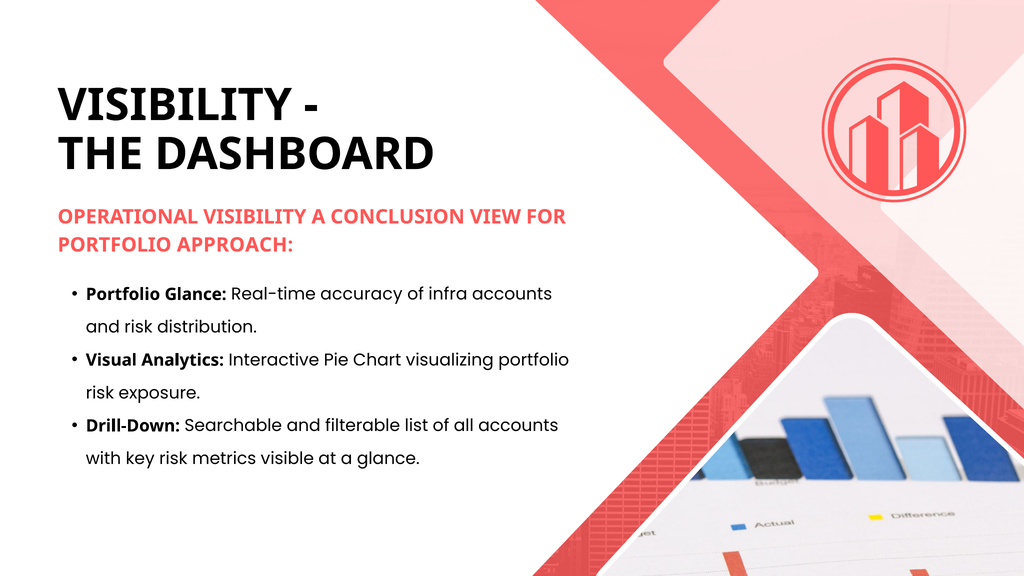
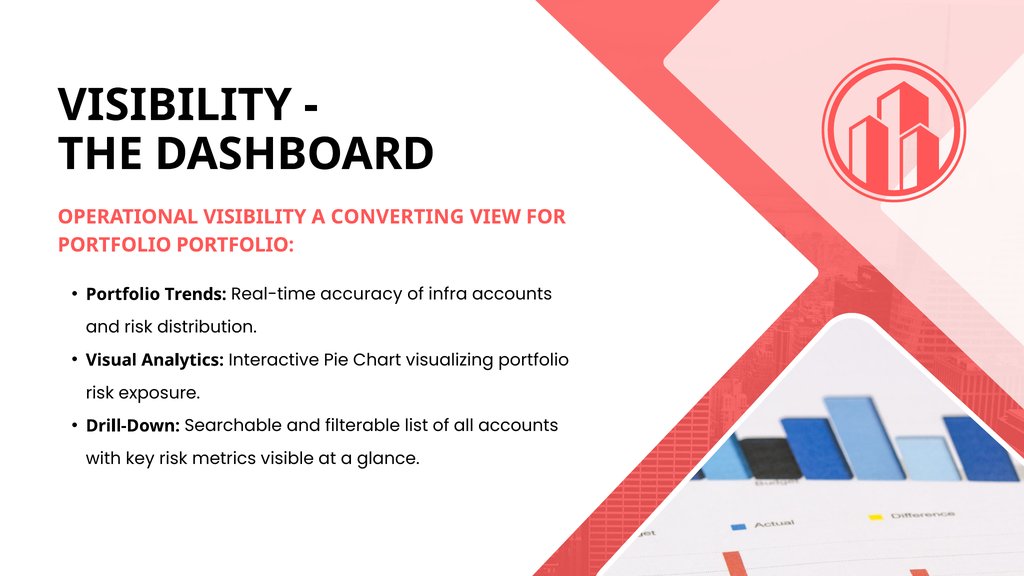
CONCLUSION: CONCLUSION -> CONVERTING (397, 217)
PORTFOLIO APPROACH: APPROACH -> PORTFOLIO (235, 245)
Portfolio Glance: Glance -> Trends (196, 294)
